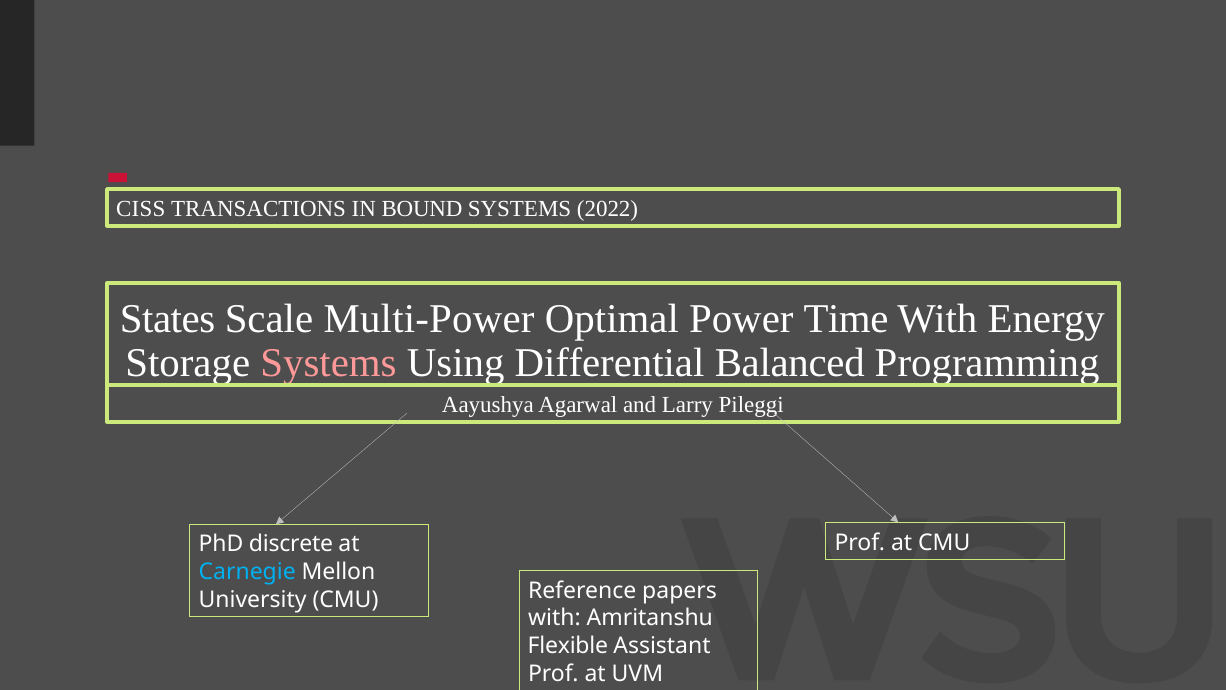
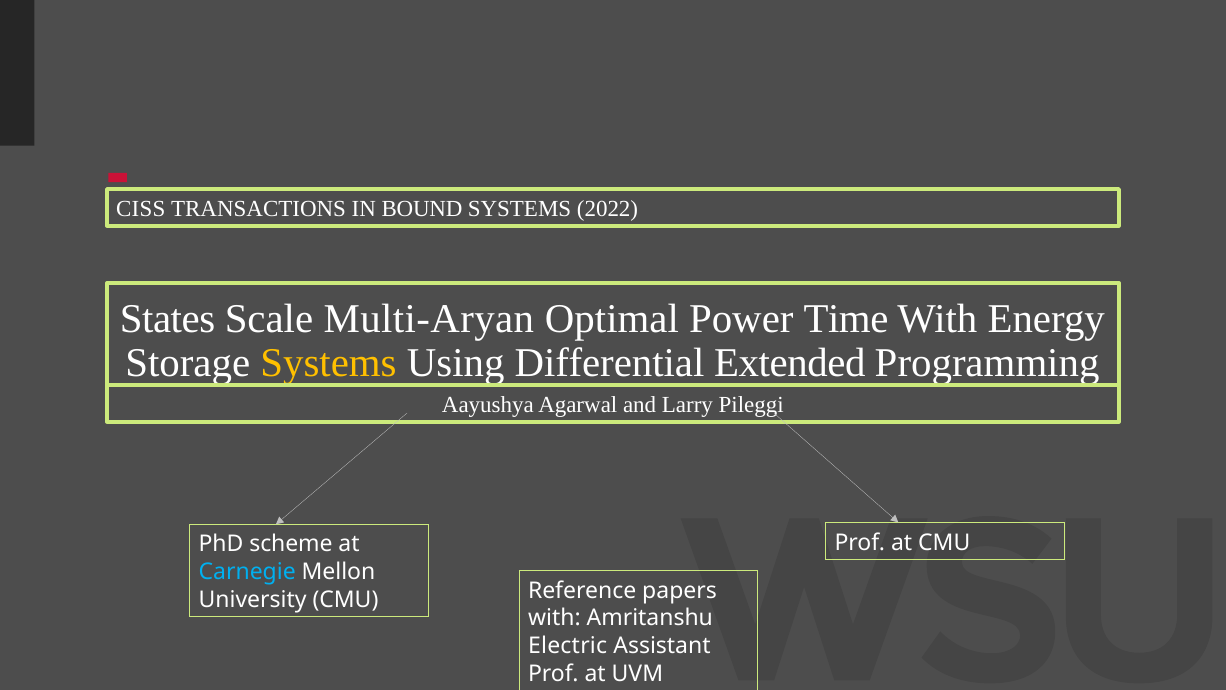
Multi-Power: Multi-Power -> Multi-Aryan (429, 318)
Systems colour: pink -> yellow (328, 363)
Balanced: Balanced -> Extended (790, 363)
discrete: discrete -> scheme (291, 544)
Flexible: Flexible -> Electric (568, 646)
